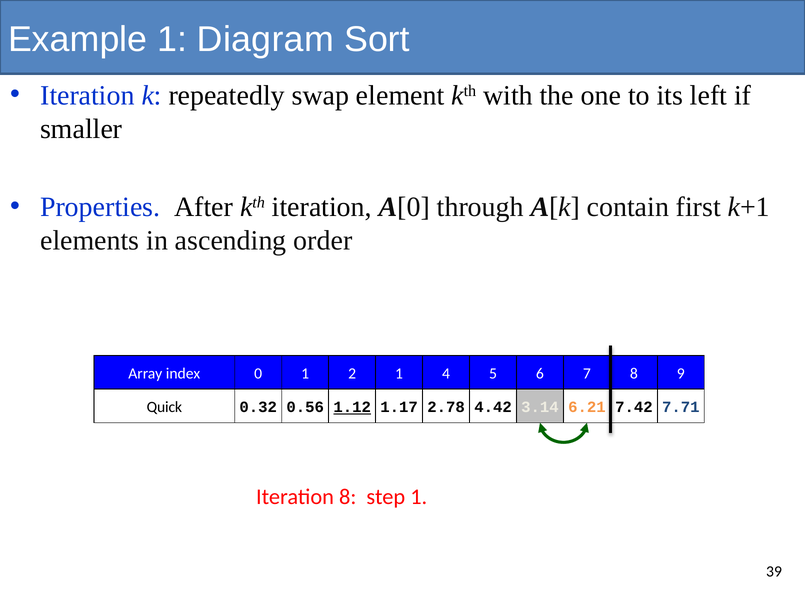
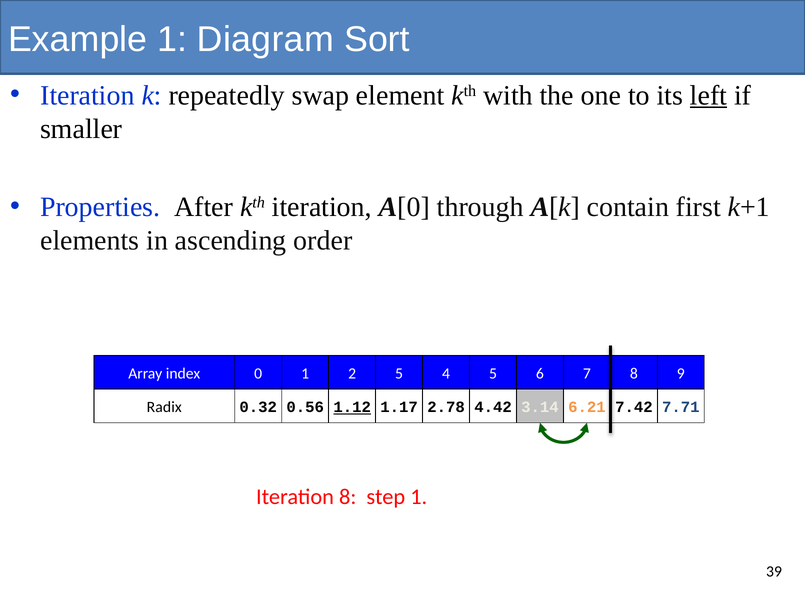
left underline: none -> present (708, 95)
2 1: 1 -> 5 (399, 373)
Quick: Quick -> Radix (164, 407)
